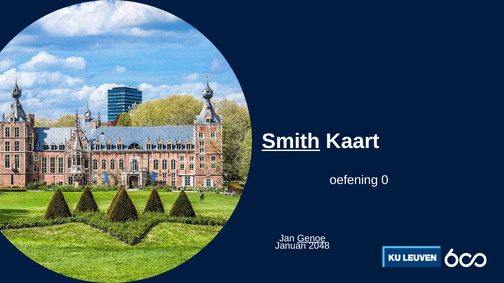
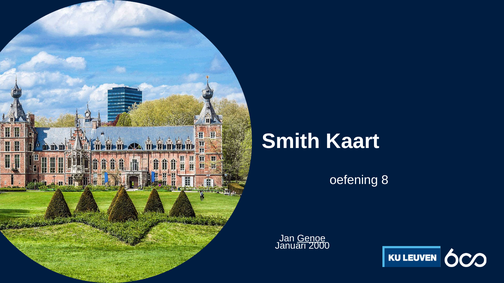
Smith underline: present -> none (291, 142)
0: 0 -> 8 (385, 180)
2048: 2048 -> 2000 (319, 246)
